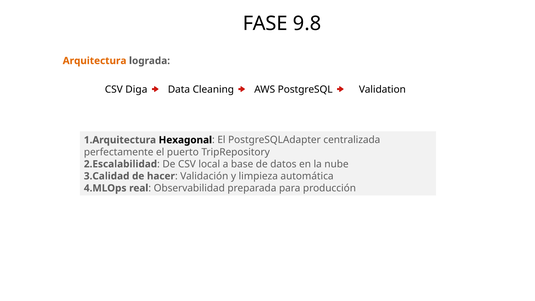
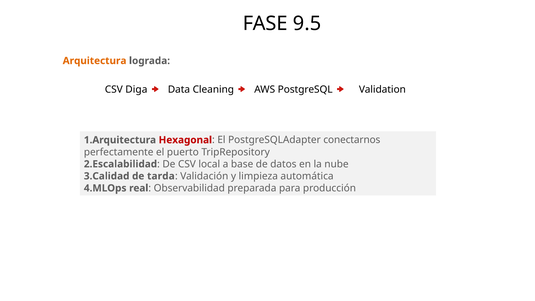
9.8: 9.8 -> 9.5 (307, 24)
Hexagonal colour: black -> red (185, 140)
centralizada: centralizada -> conectarnos (352, 140)
hacer: hacer -> tarda (161, 176)
